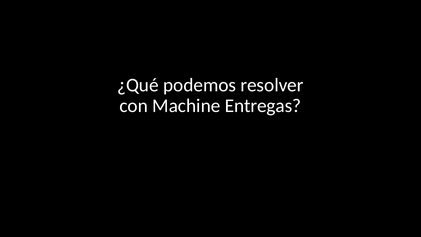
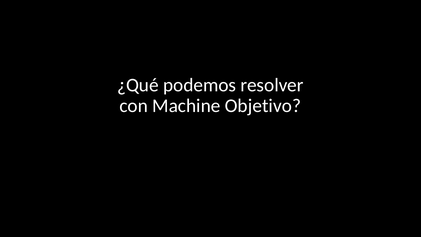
Entregas: Entregas -> Objetivo (263, 106)
